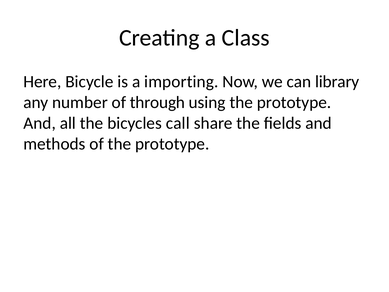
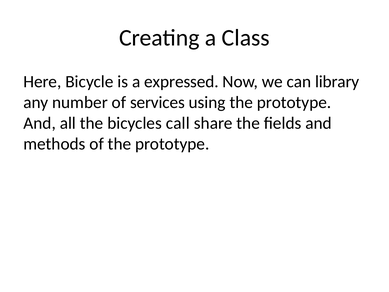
importing: importing -> expressed (181, 82)
through: through -> services (157, 102)
